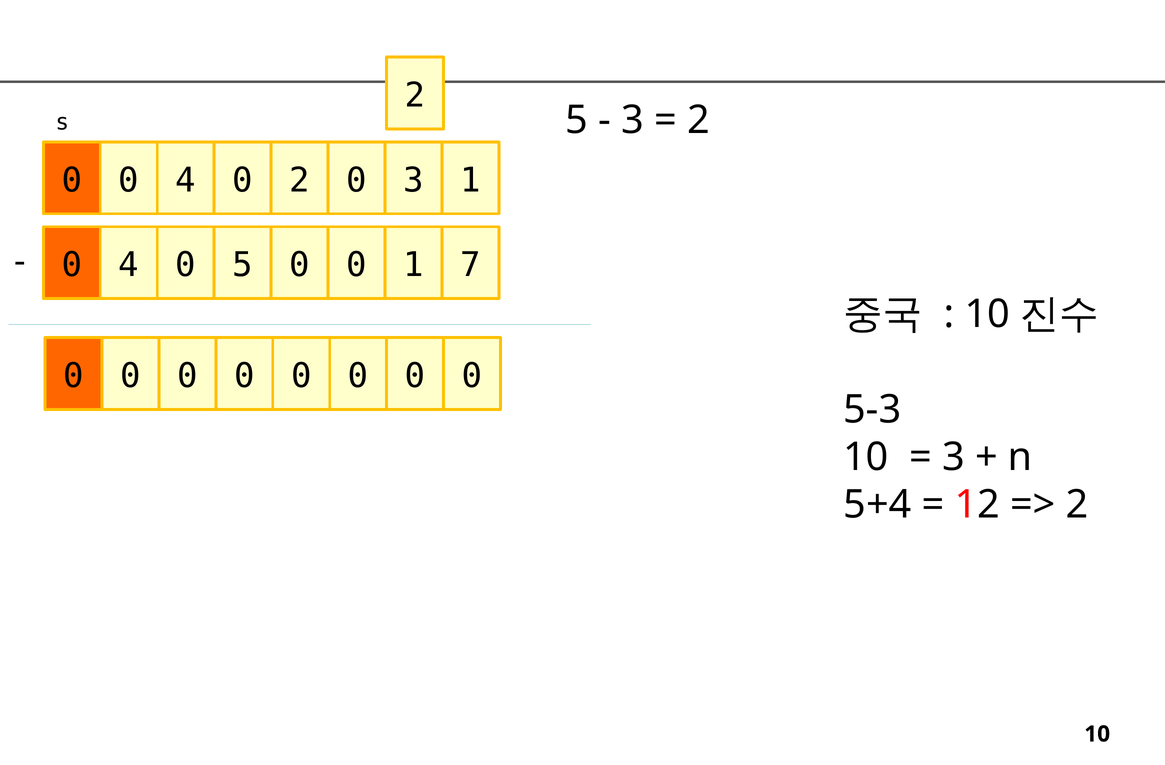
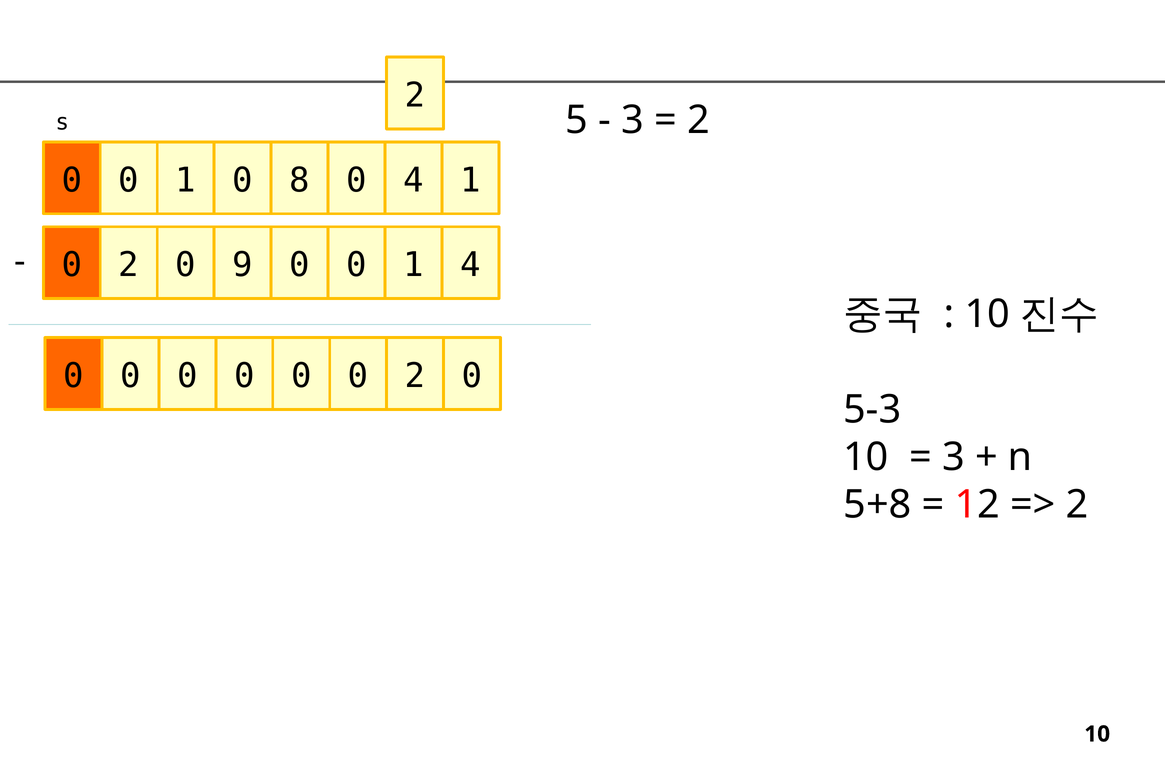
4: 4 -> 1 (186, 180)
2: 2 -> 8 (300, 180)
0 3: 3 -> 4 (413, 180)
4: 4 -> 2 (129, 265)
0 5: 5 -> 9 (243, 265)
1 7: 7 -> 4 (470, 265)
0: 0 -> 2 (415, 376)
5+4: 5+4 -> 5+8 (877, 505)
